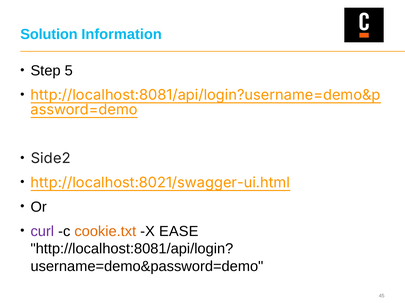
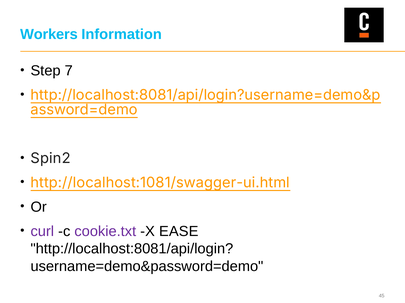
Solution: Solution -> Workers (49, 35)
5: 5 -> 7 (69, 71)
Side2: Side2 -> Spin2 (51, 159)
http://localhost:8021/swagger-ui.html: http://localhost:8021/swagger-ui.html -> http://localhost:1081/swagger-ui.html (160, 183)
cookie.txt colour: orange -> purple (105, 232)
